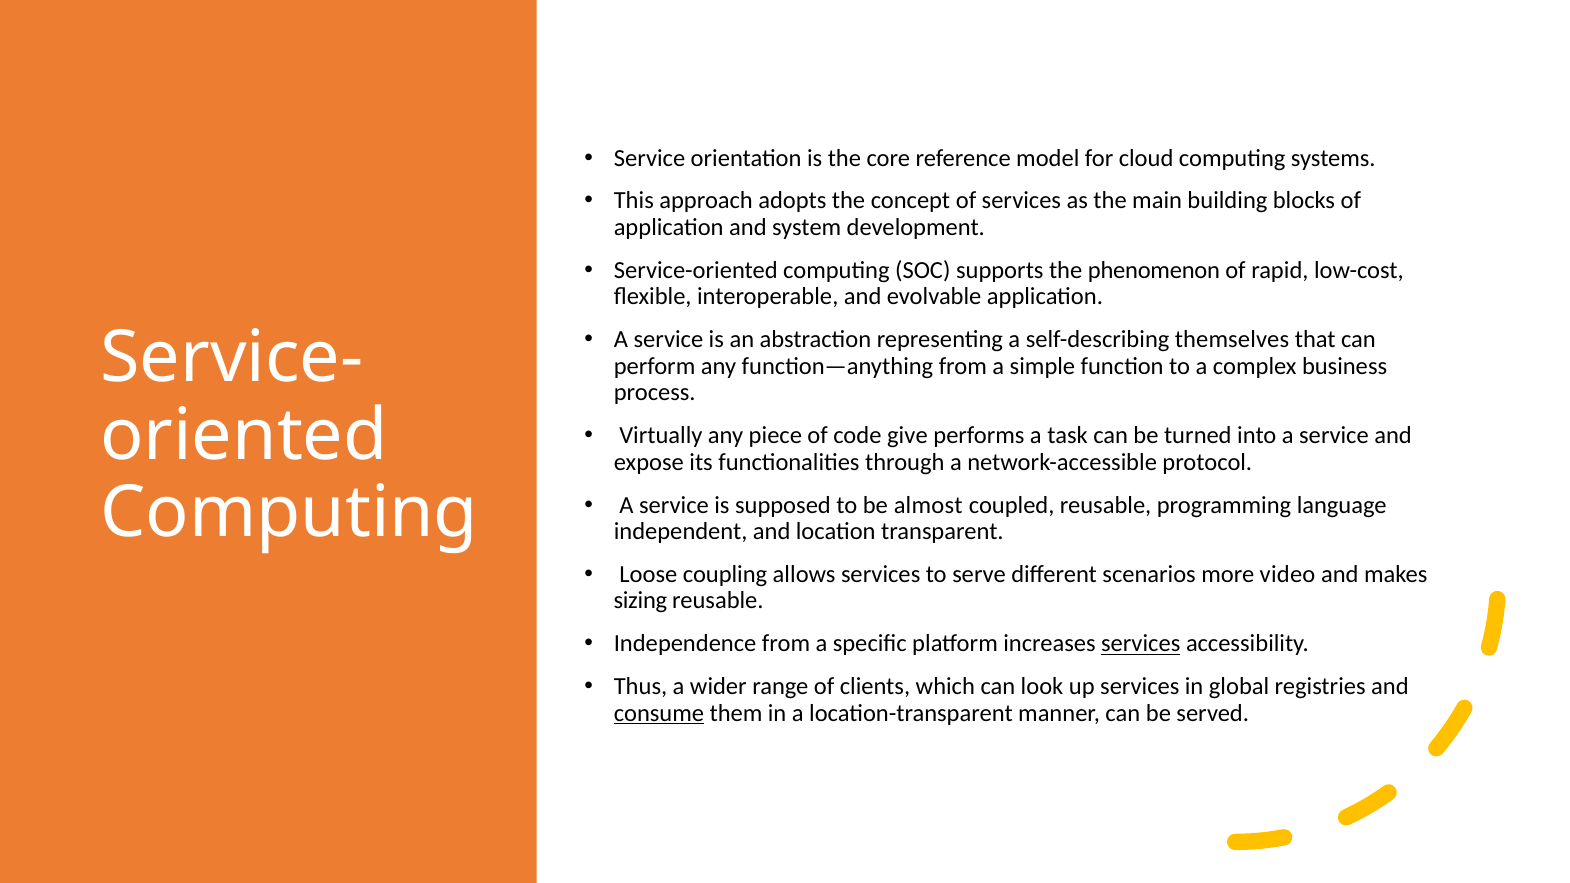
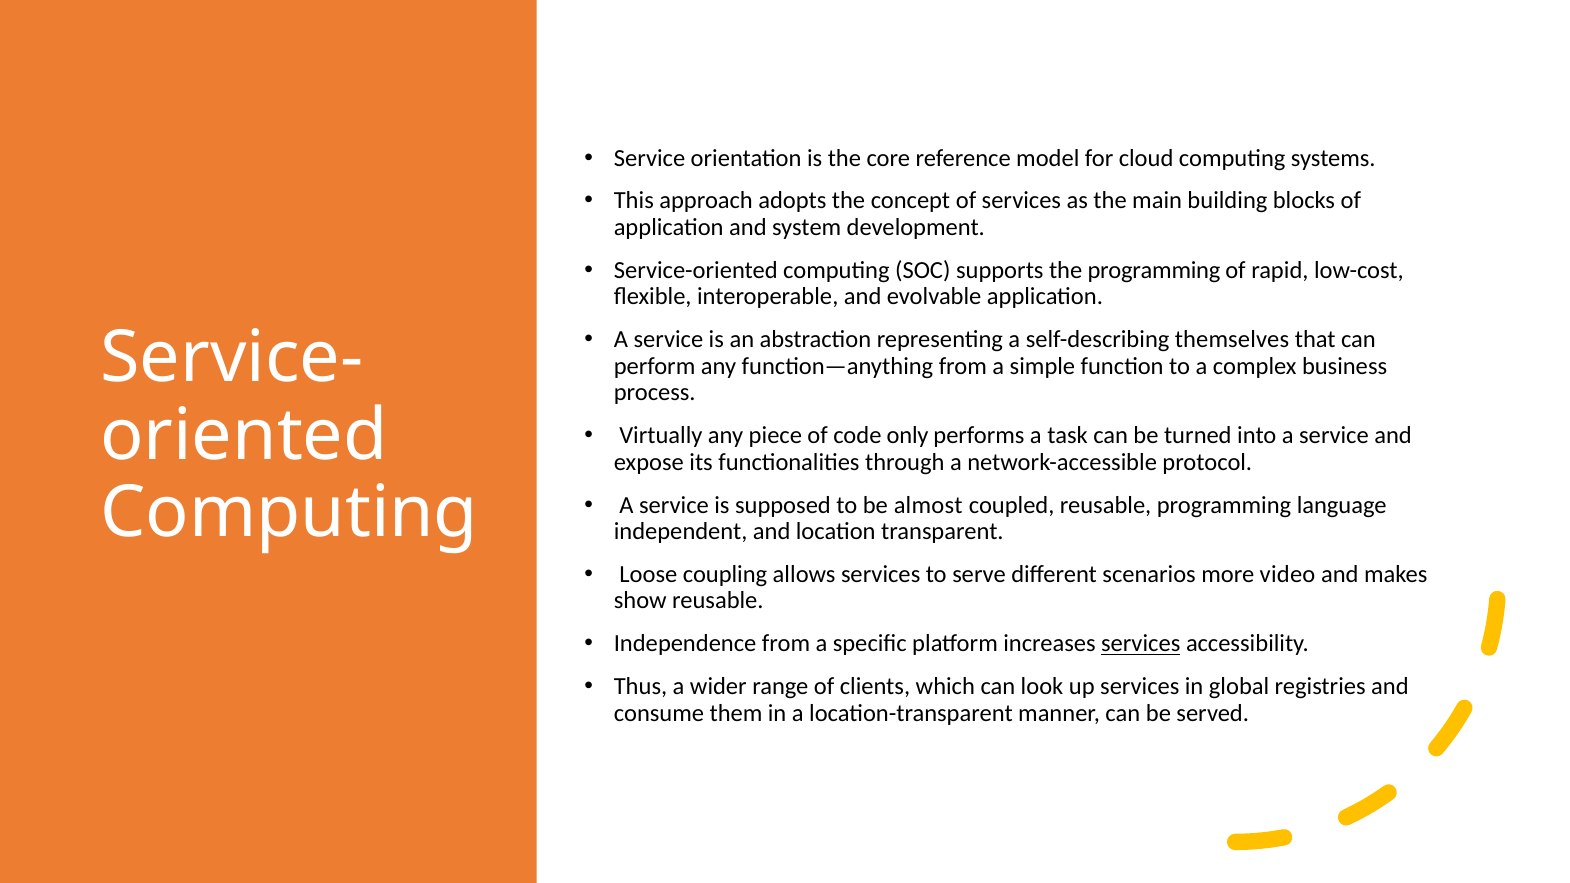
the phenomenon: phenomenon -> programming (1154, 270)
give: give -> only (908, 436)
sizing: sizing -> show (640, 601)
consume underline: present -> none (659, 713)
